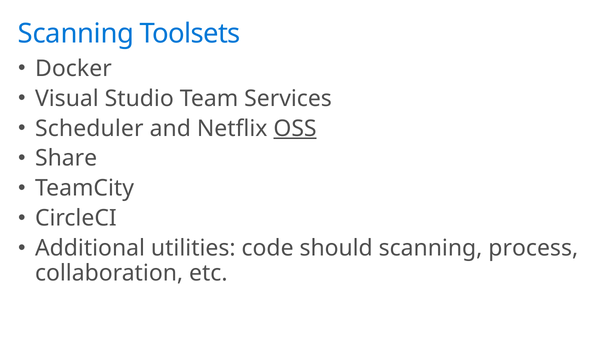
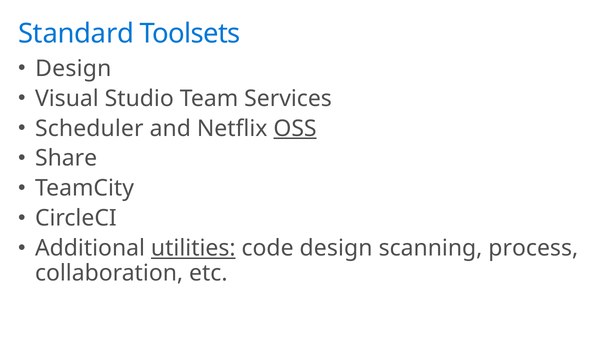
Scanning: Scanning -> Standard (76, 34)
Docker: Docker -> Design (73, 68)
utilities underline: none -> present (193, 248)
code should: should -> design (336, 248)
